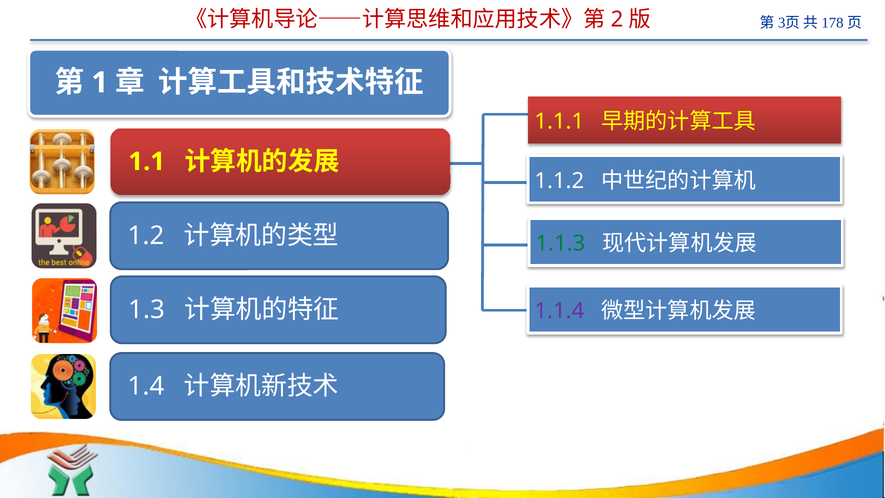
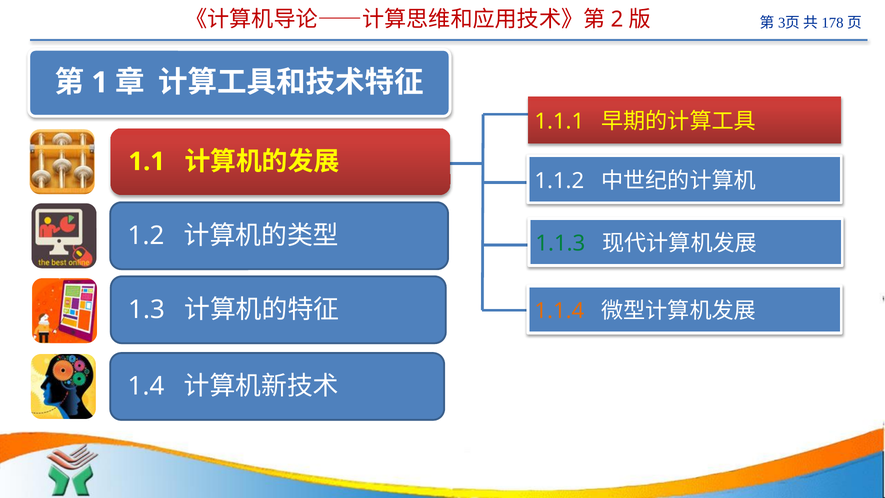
1.1.4 colour: purple -> orange (559, 311)
